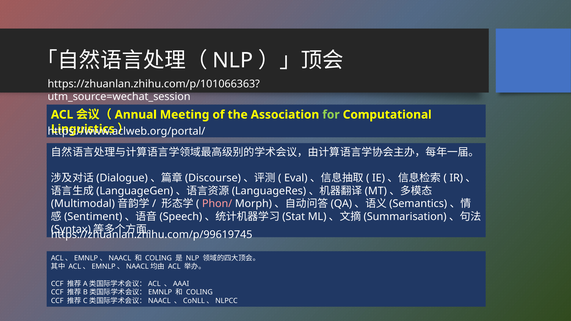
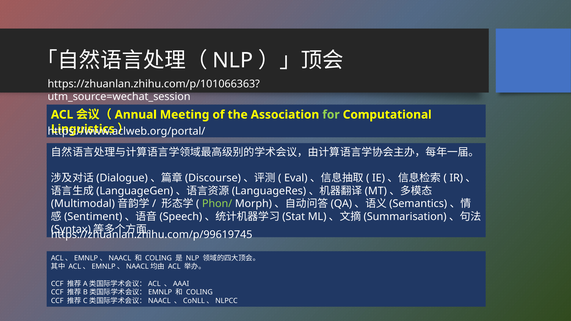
Phon/ colour: pink -> light green (217, 204)
